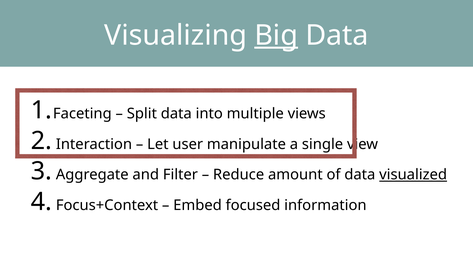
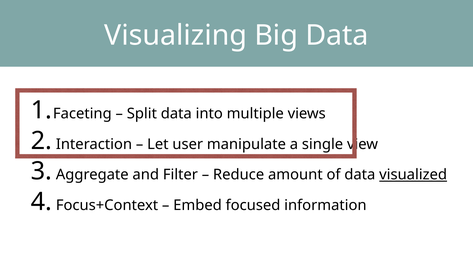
Big underline: present -> none (276, 35)
